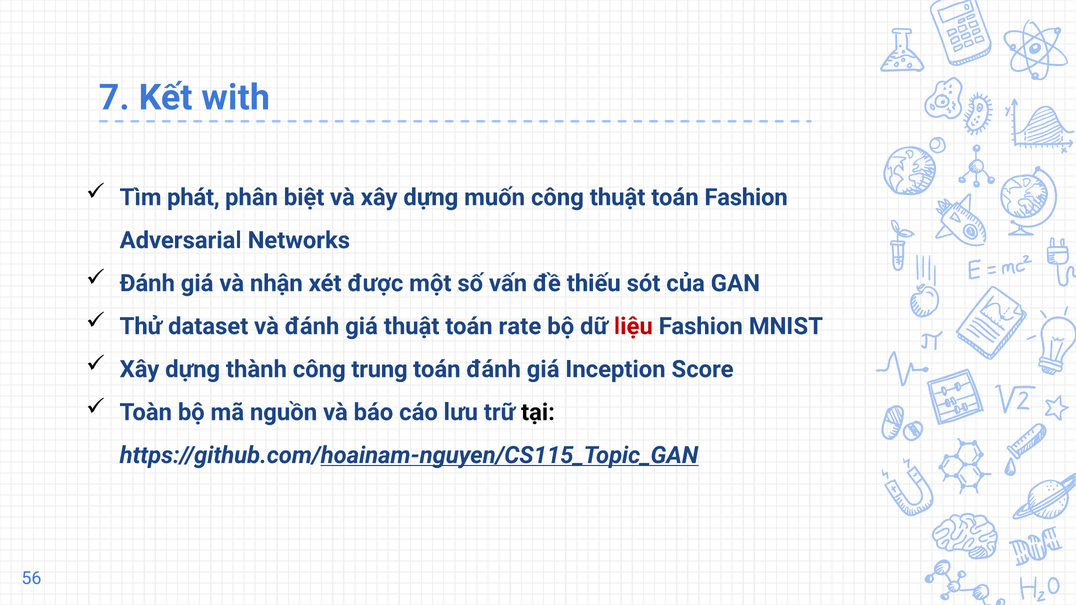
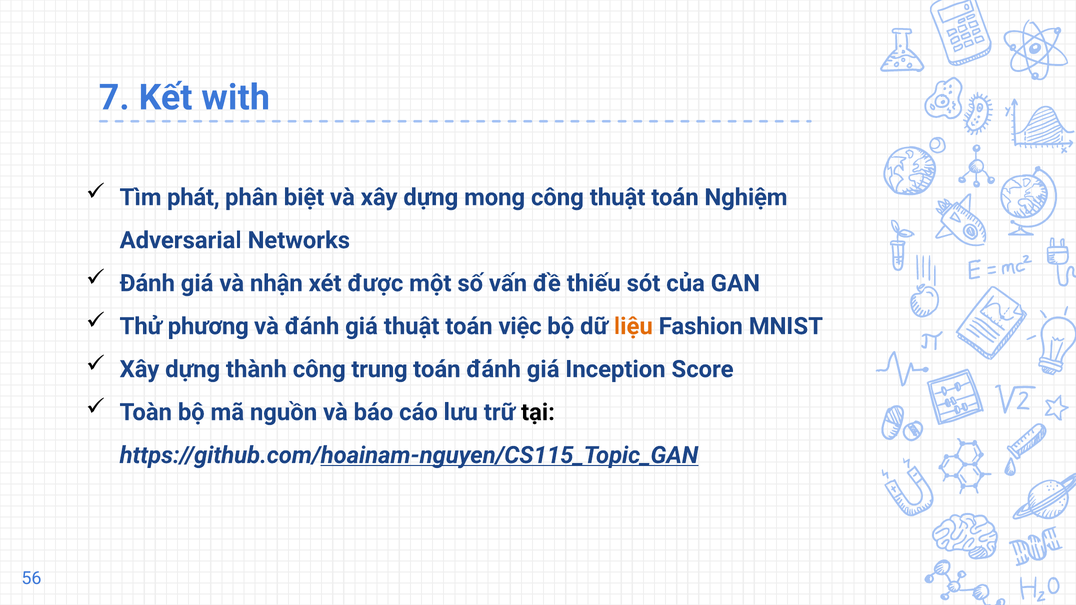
muốn: muốn -> mong (495, 197)
toán Fashion: Fashion -> Nghiệm (746, 197)
dataset: dataset -> phương (208, 326)
rate: rate -> việc (520, 326)
liệu colour: red -> orange (633, 326)
